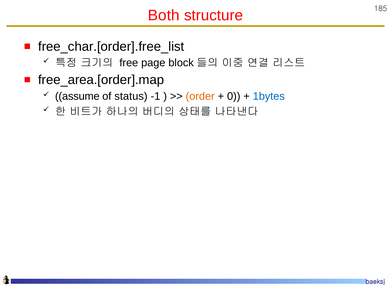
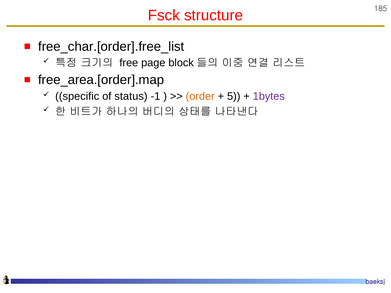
Both: Both -> Fsck (164, 15)
assume: assume -> specific (77, 96)
0: 0 -> 5 (234, 96)
1bytes colour: blue -> purple (269, 96)
